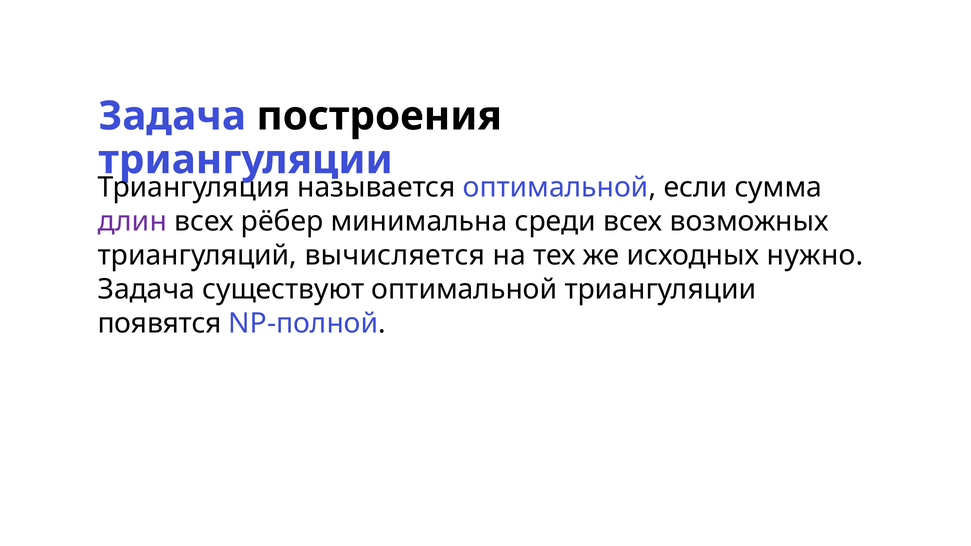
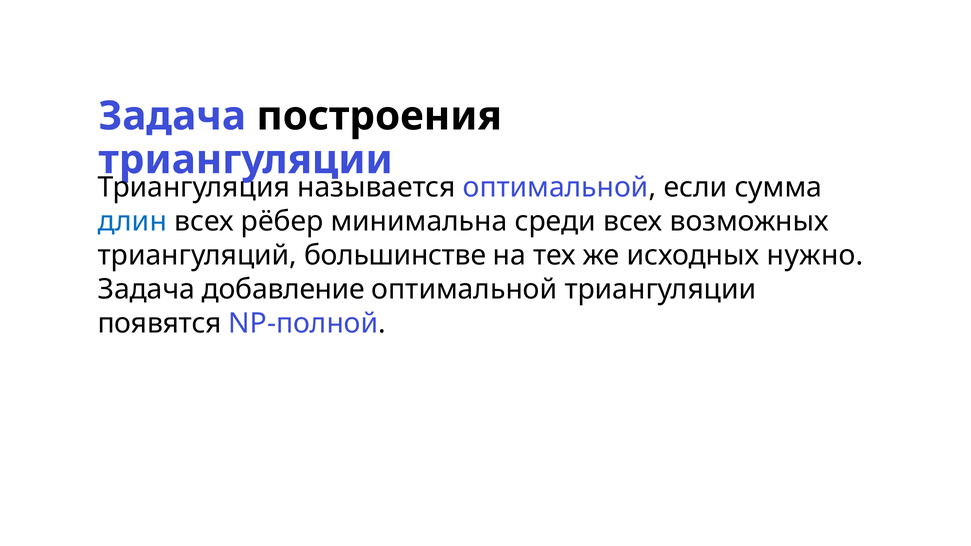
длин colour: purple -> blue (132, 221)
вычисляется: вычисляется -> большинстве (395, 255)
существуют: существуют -> добавление (283, 289)
